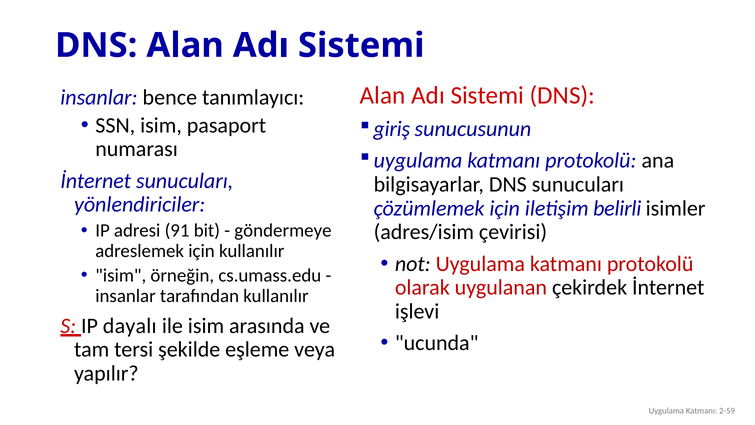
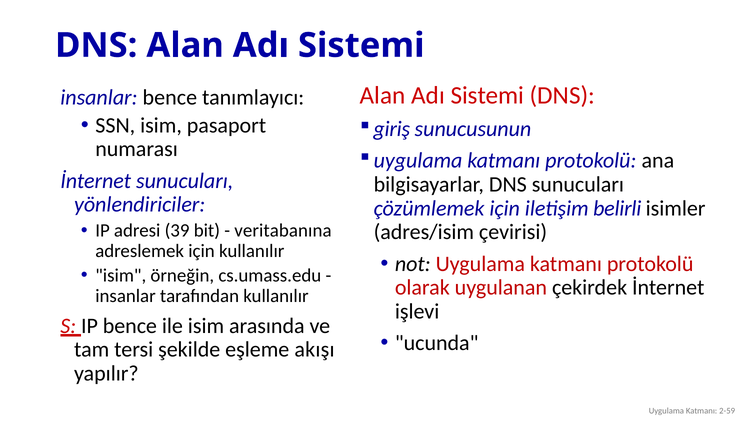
91: 91 -> 39 (177, 231)
göndermeye: göndermeye -> veritabanına (283, 231)
IP dayalı: dayalı -> bence (130, 326)
veya: veya -> akışı (315, 349)
